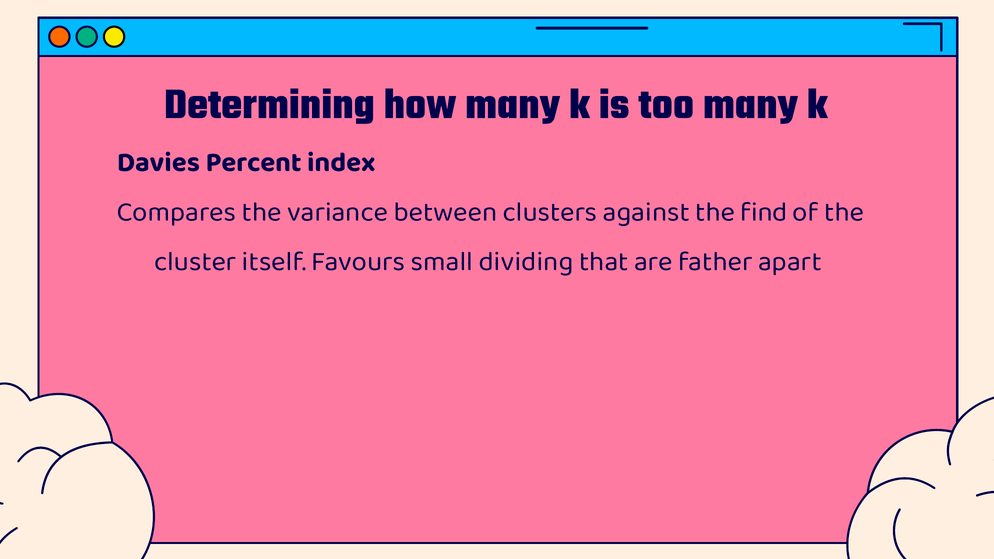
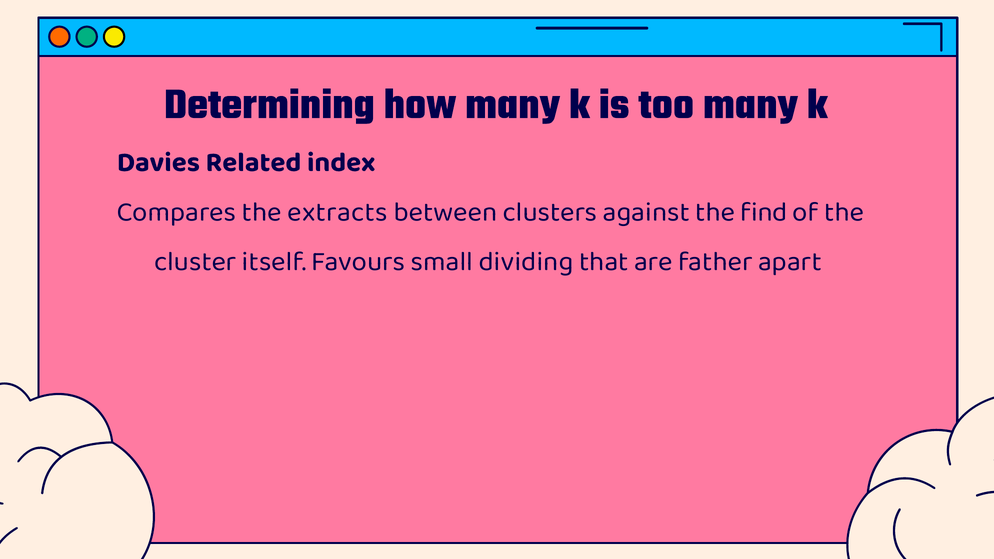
Percent: Percent -> Related (253, 162)
variance: variance -> extracts (337, 212)
